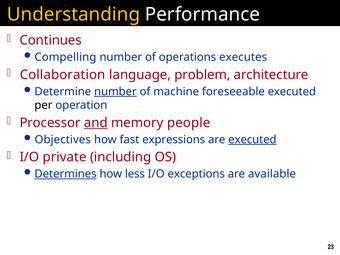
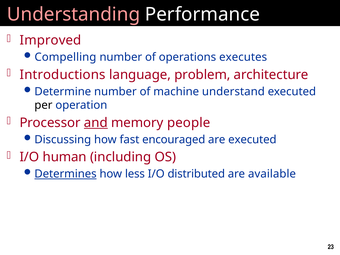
Understanding colour: yellow -> pink (73, 14)
Continues: Continues -> Improved (51, 40)
Collaboration: Collaboration -> Introductions (63, 75)
number underline: present -> none (115, 92)
foreseeable: foreseeable -> understand (233, 92)
Objectives: Objectives -> Discussing (63, 140)
expressions: expressions -> encouraged (174, 140)
executed underline: present -> none (252, 140)
private: private -> human (65, 157)
exceptions: exceptions -> distributed (196, 174)
